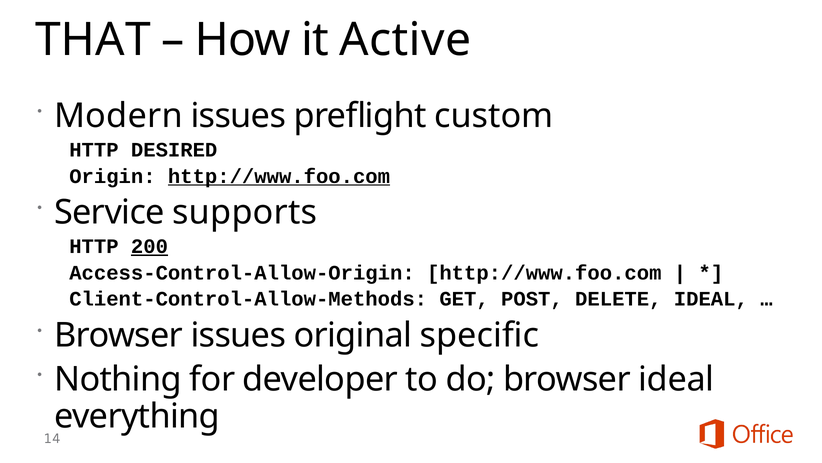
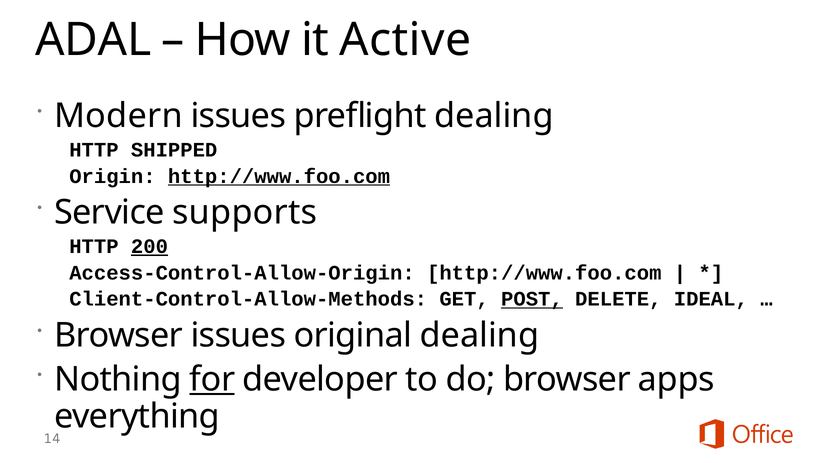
THAT: THAT -> ADAL (93, 40)
preflight custom: custom -> dealing (494, 116)
DESIRED: DESIRED -> SHIPPED (174, 150)
POST underline: none -> present (532, 299)
original specific: specific -> dealing (479, 335)
for underline: none -> present (212, 379)
browser ideal: ideal -> apps (676, 379)
